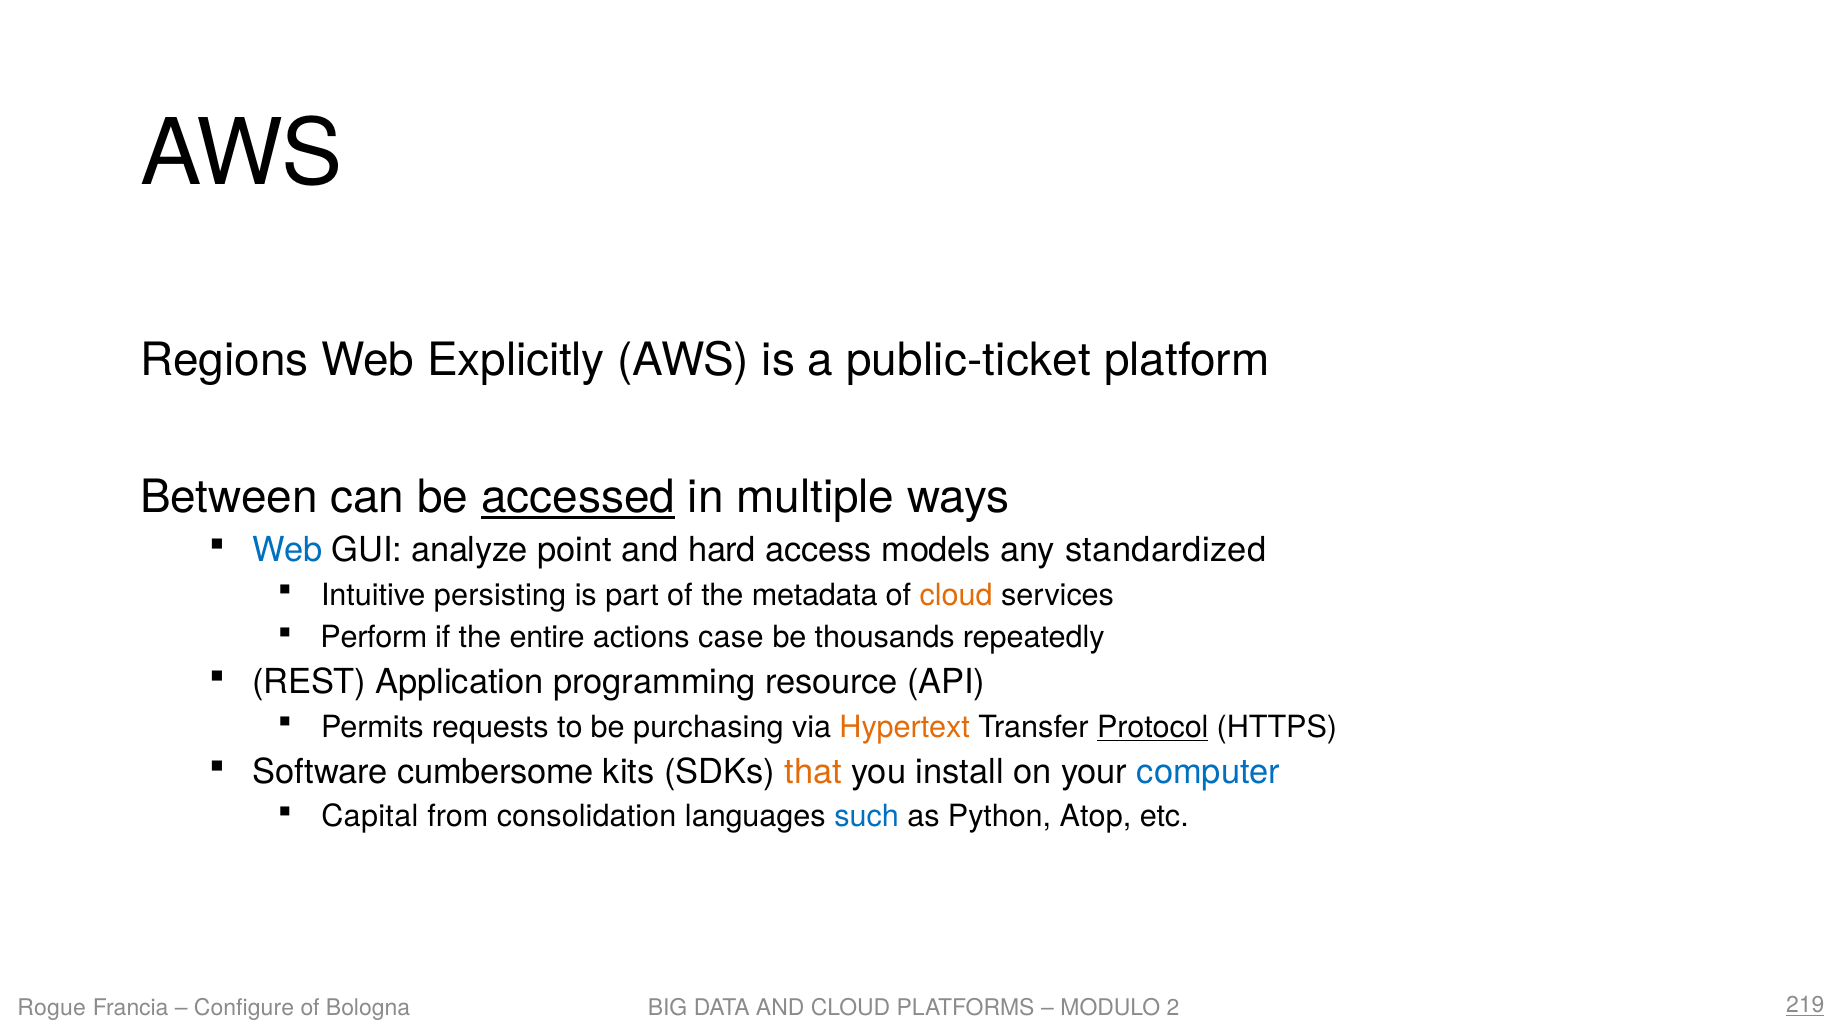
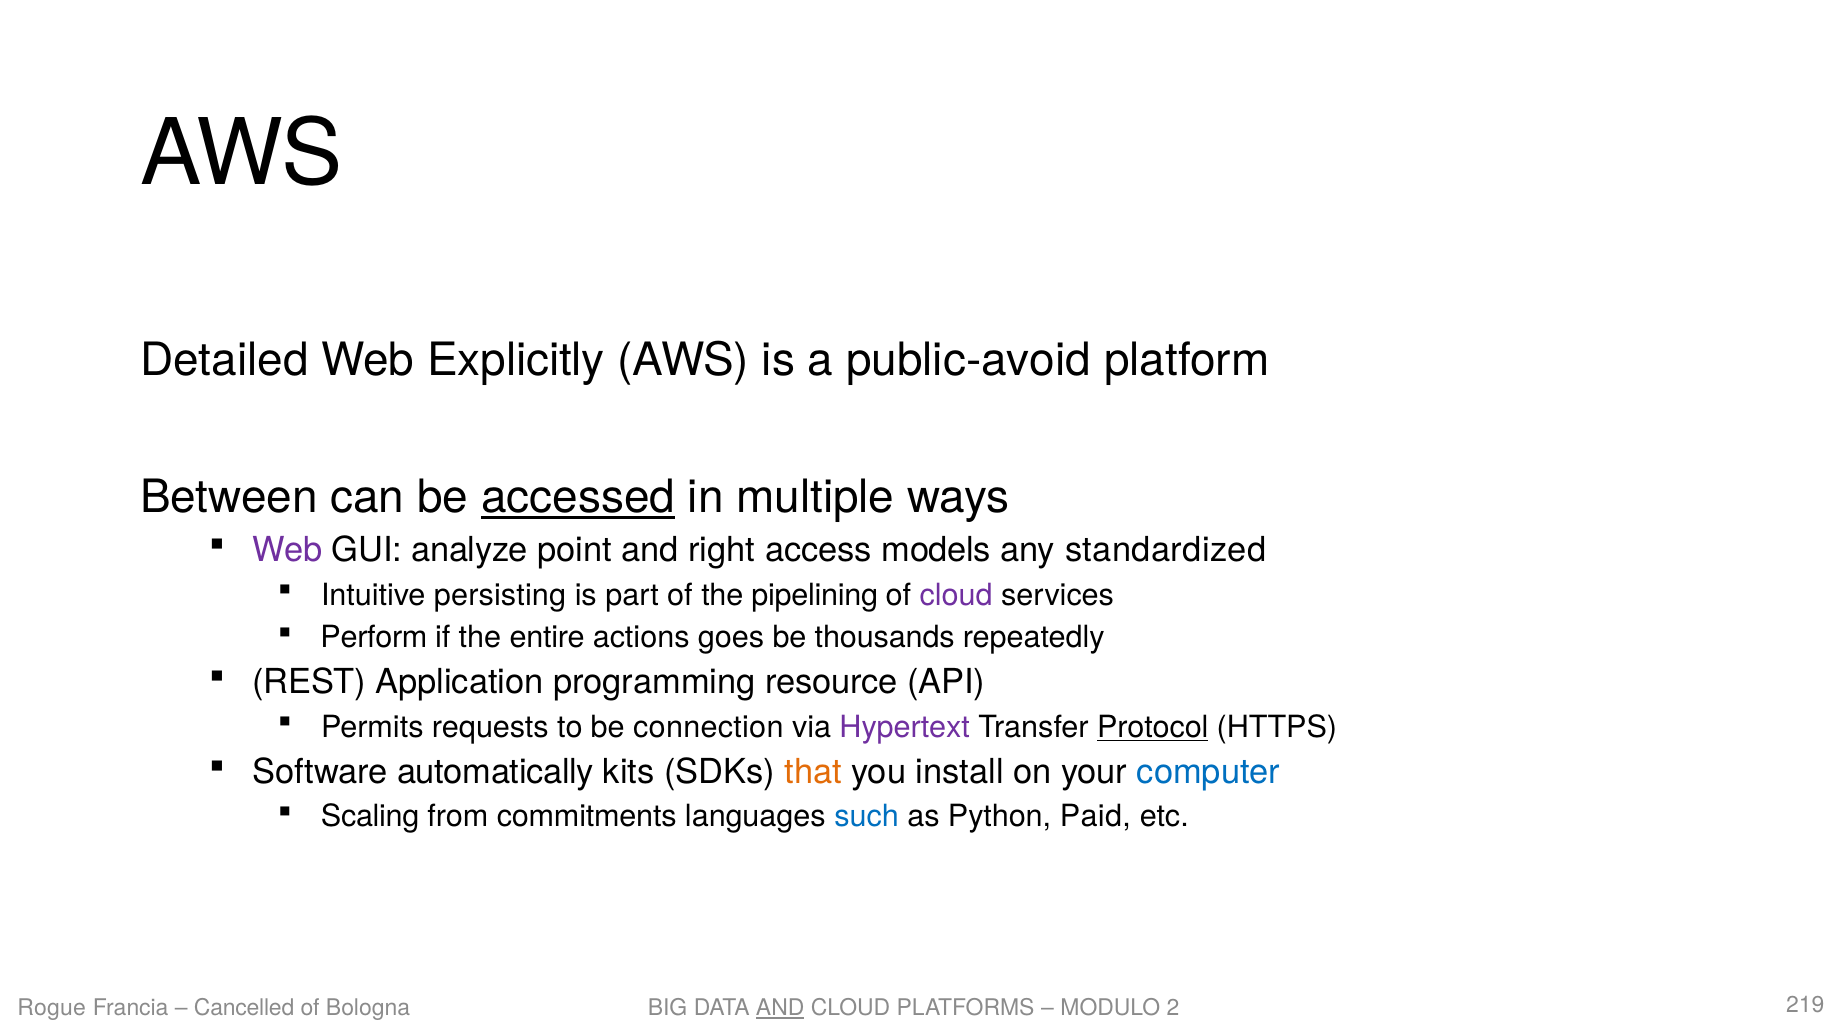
Regions: Regions -> Detailed (224, 360)
public-ticket: public-ticket -> public-avoid (969, 360)
Web colour: blue -> purple (287, 550)
hard: hard -> right (722, 550)
metadata: metadata -> pipelining (815, 595)
cloud colour: orange -> purple (956, 595)
case: case -> goes (731, 638)
purchasing: purchasing -> connection (708, 727)
Hypertext colour: orange -> purple (905, 727)
cumbersome: cumbersome -> automatically (496, 772)
Capital: Capital -> Scaling (370, 817)
consolidation: consolidation -> commitments (587, 817)
Atop: Atop -> Paid (1095, 817)
Configure: Configure -> Cancelled (244, 1008)
AND underline: none -> present (780, 1008)
219 underline: present -> none (1805, 1005)
